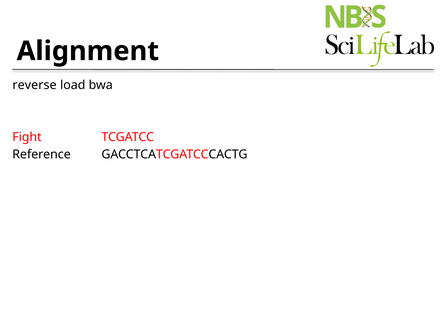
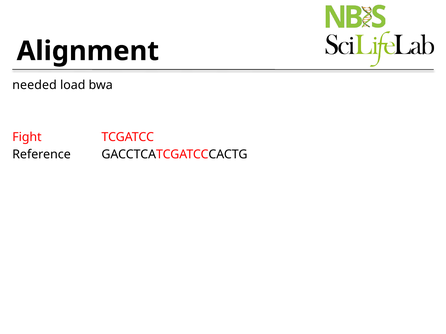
reverse: reverse -> needed (35, 85)
